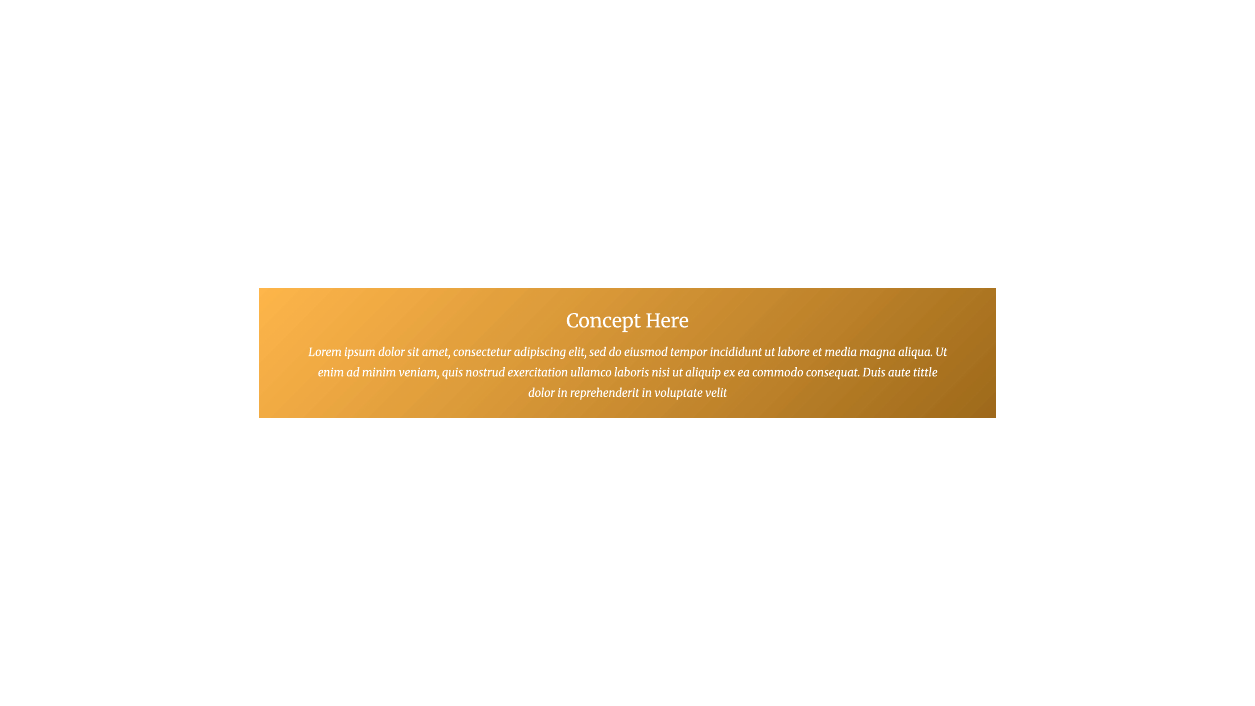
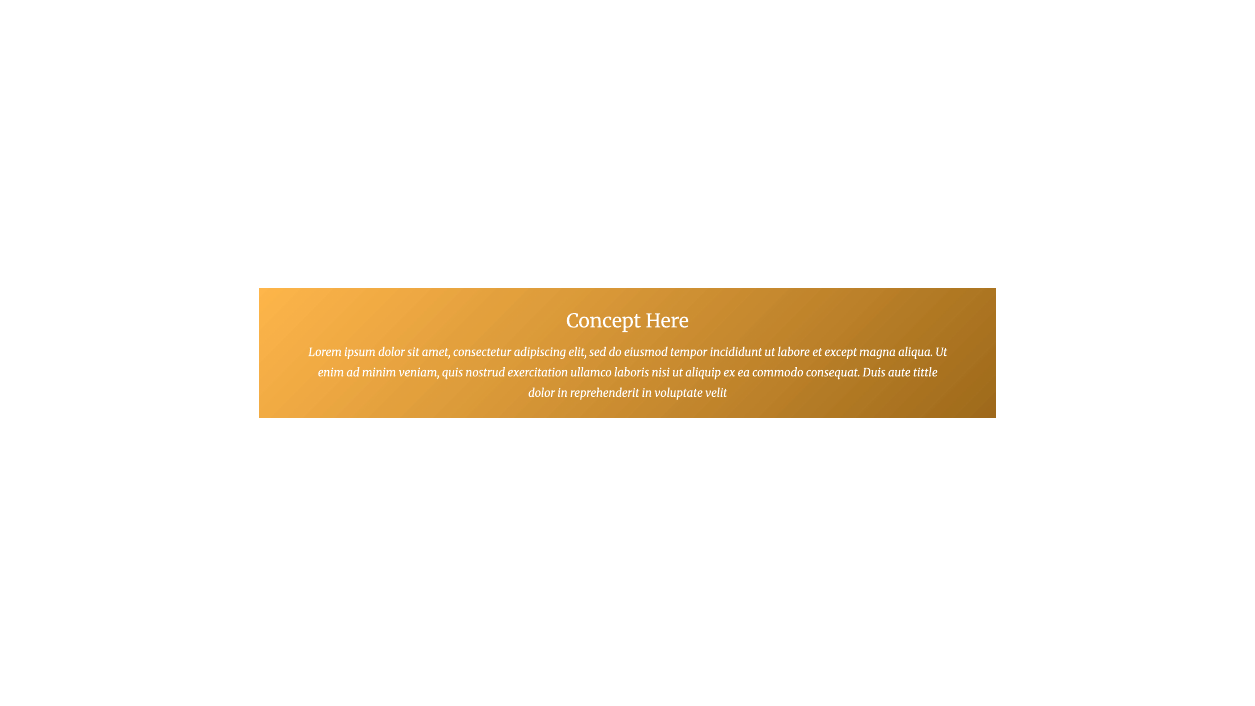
media: media -> except (841, 352)
